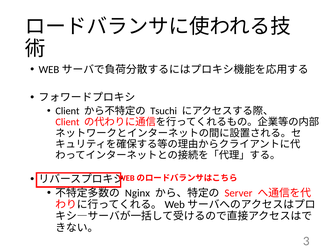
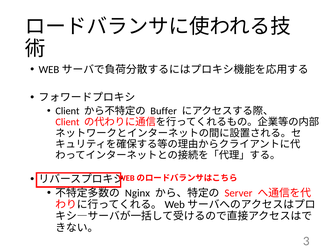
Tsuchi: Tsuchi -> Buffer (164, 111)
